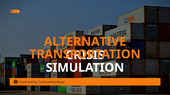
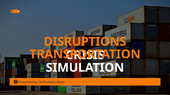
ALTERNATIVE: ALTERNATIVE -> DISRUPTIONS (85, 42)
